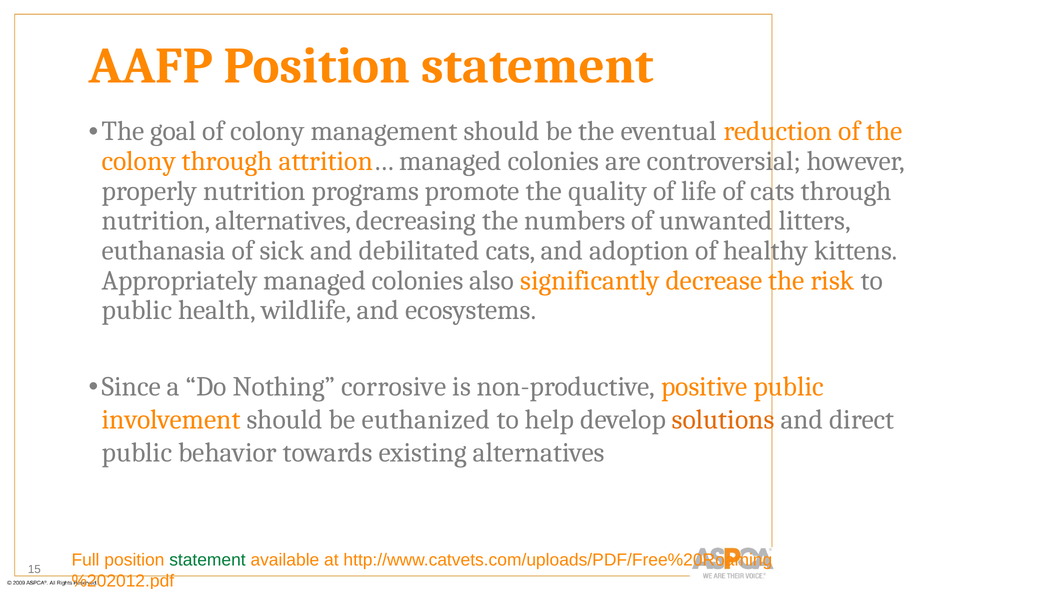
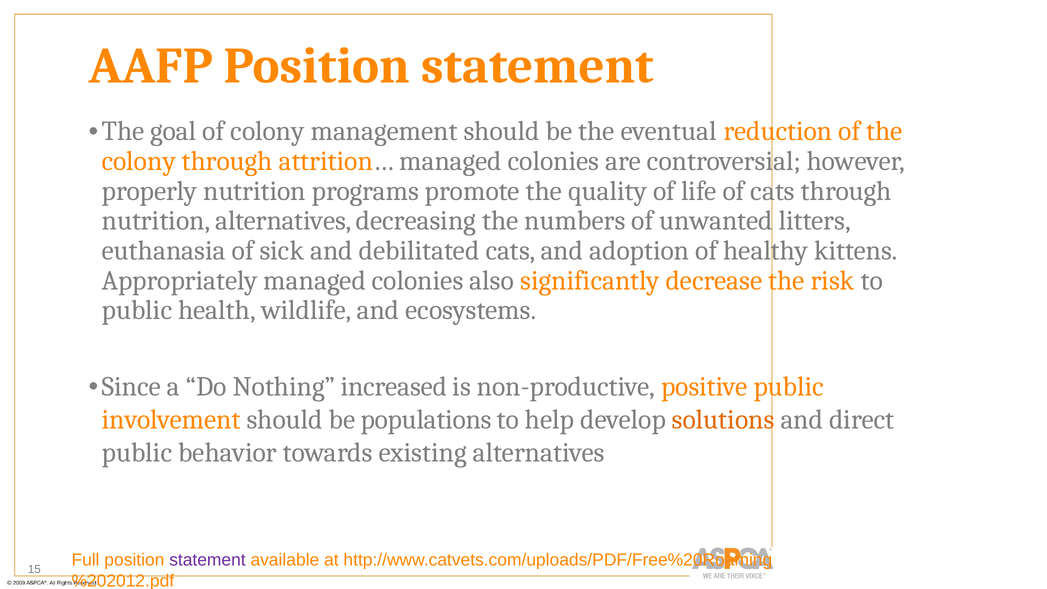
corrosive: corrosive -> increased (394, 386)
euthanized: euthanized -> populations (426, 420)
statement colour: green -> purple (207, 560)
